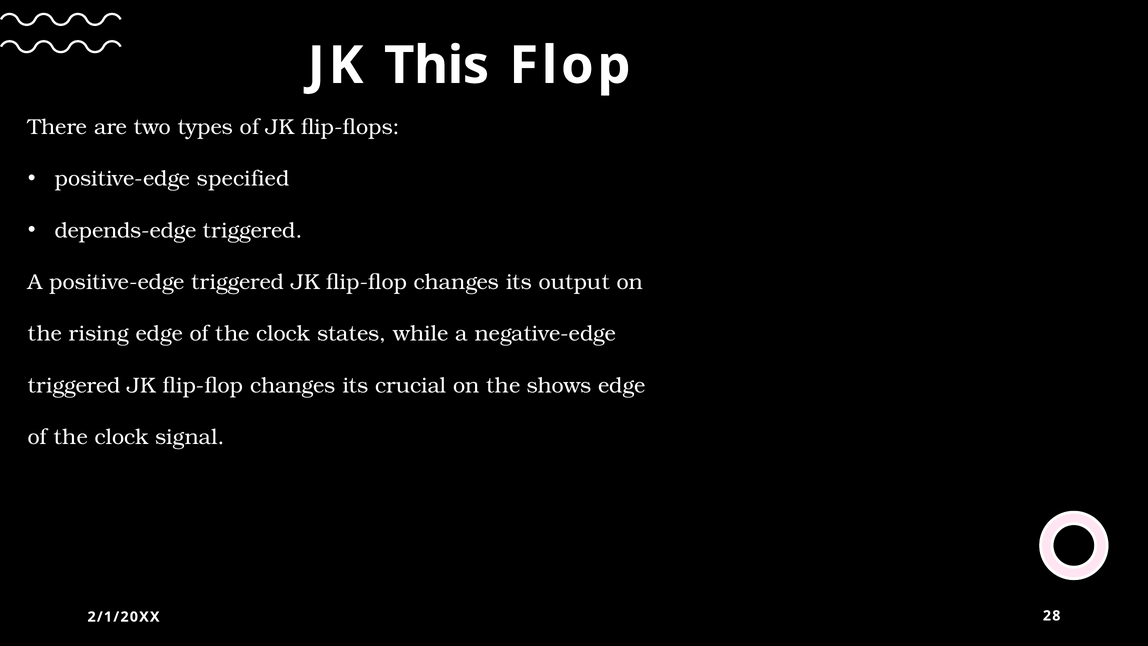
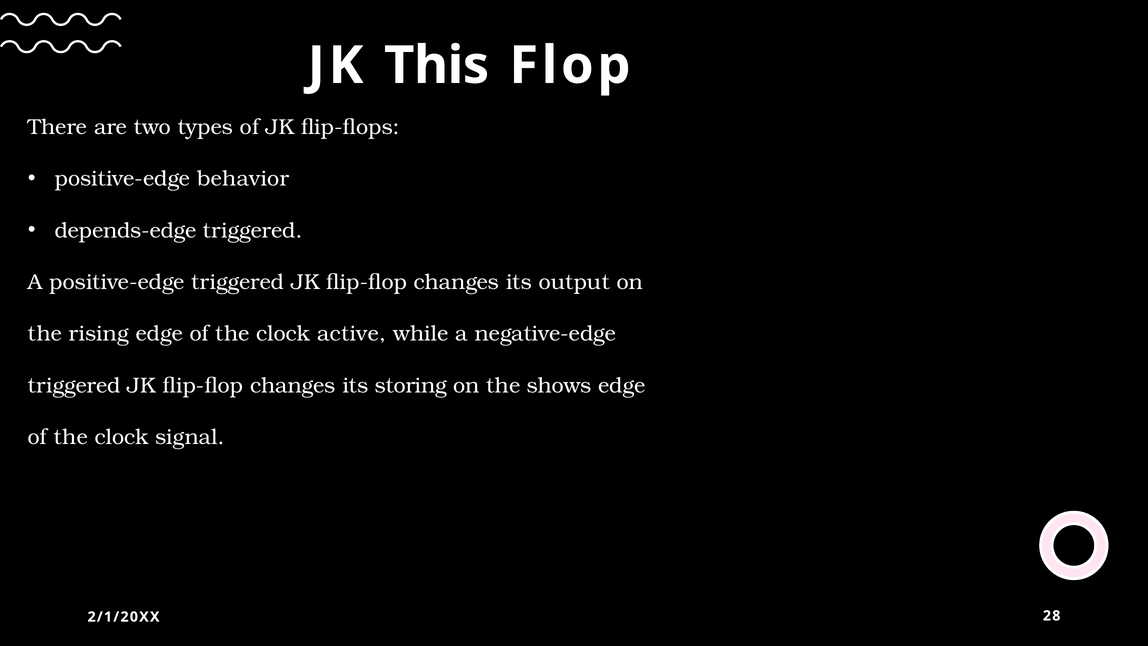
specified: specified -> behavior (243, 179)
states: states -> active (352, 334)
crucial: crucial -> storing (411, 385)
